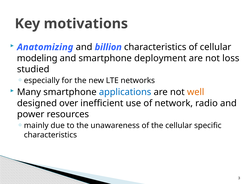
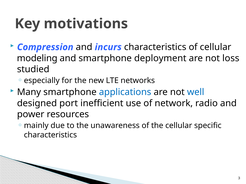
Anatomizing: Anatomizing -> Compression (45, 47)
billion: billion -> incurs (108, 47)
well colour: orange -> blue (196, 92)
over: over -> port (69, 103)
